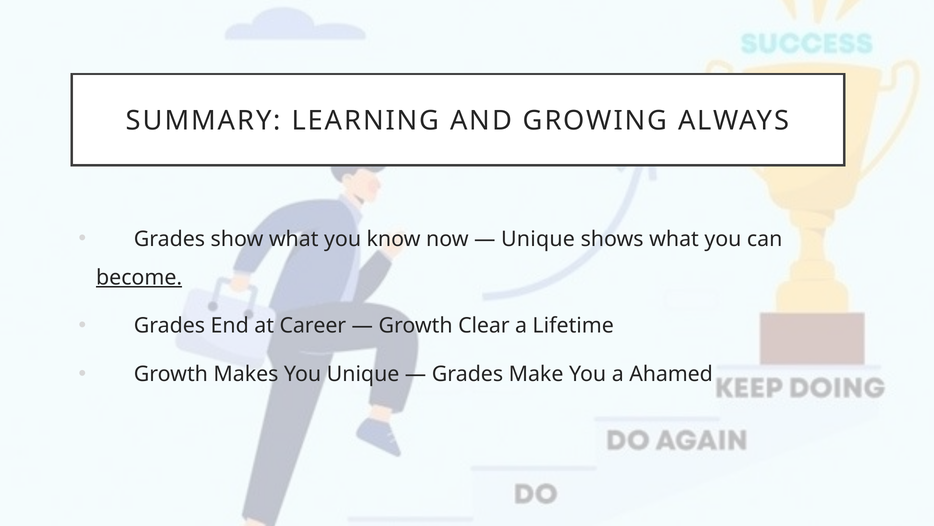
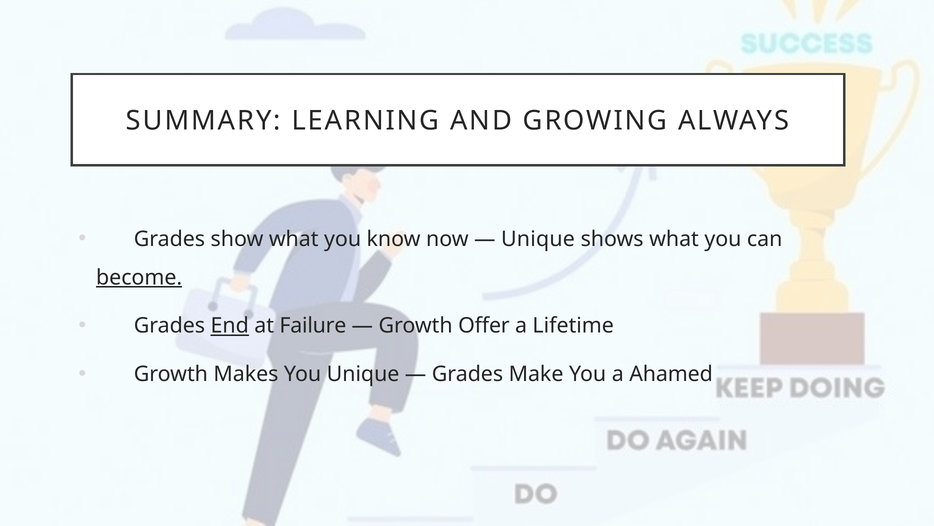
End underline: none -> present (230, 326)
Career: Career -> Failure (313, 326)
Clear: Clear -> Offer (484, 326)
